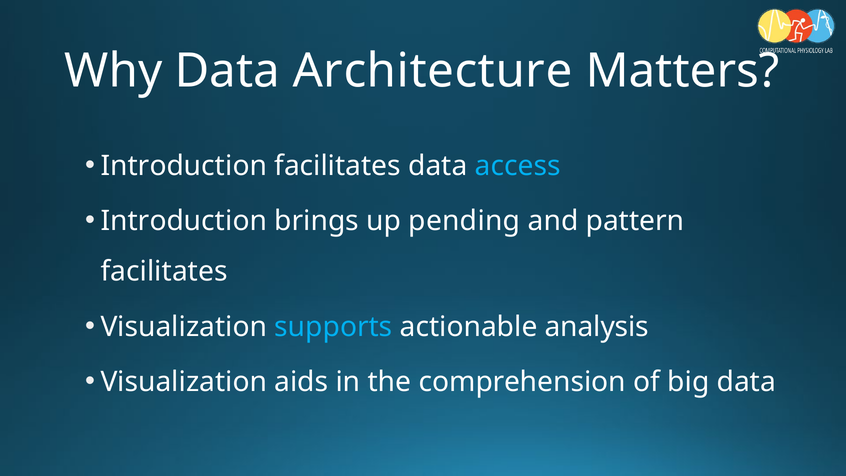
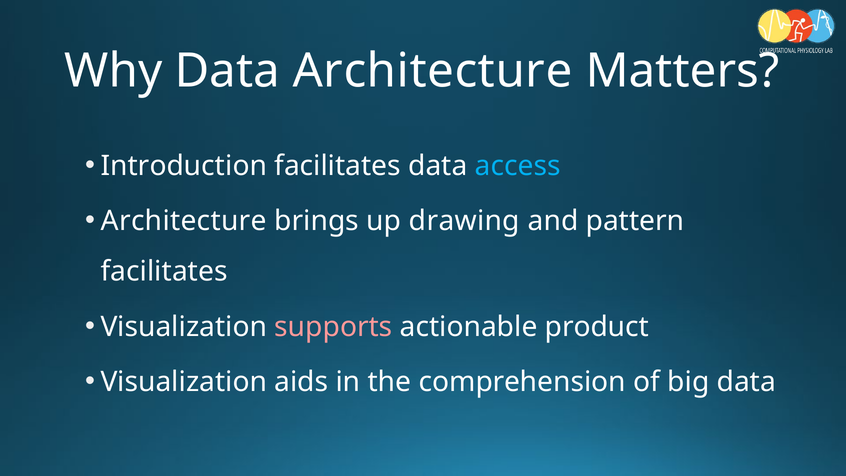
Introduction: Introduction -> Architecture (184, 221)
pending: pending -> drawing (464, 221)
supports colour: light blue -> pink (333, 327)
analysis: analysis -> product (597, 327)
